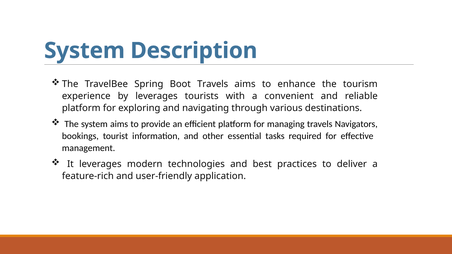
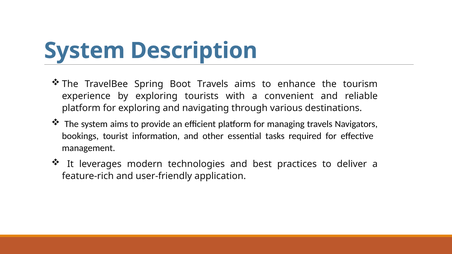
by leverages: leverages -> exploring (157, 96)
